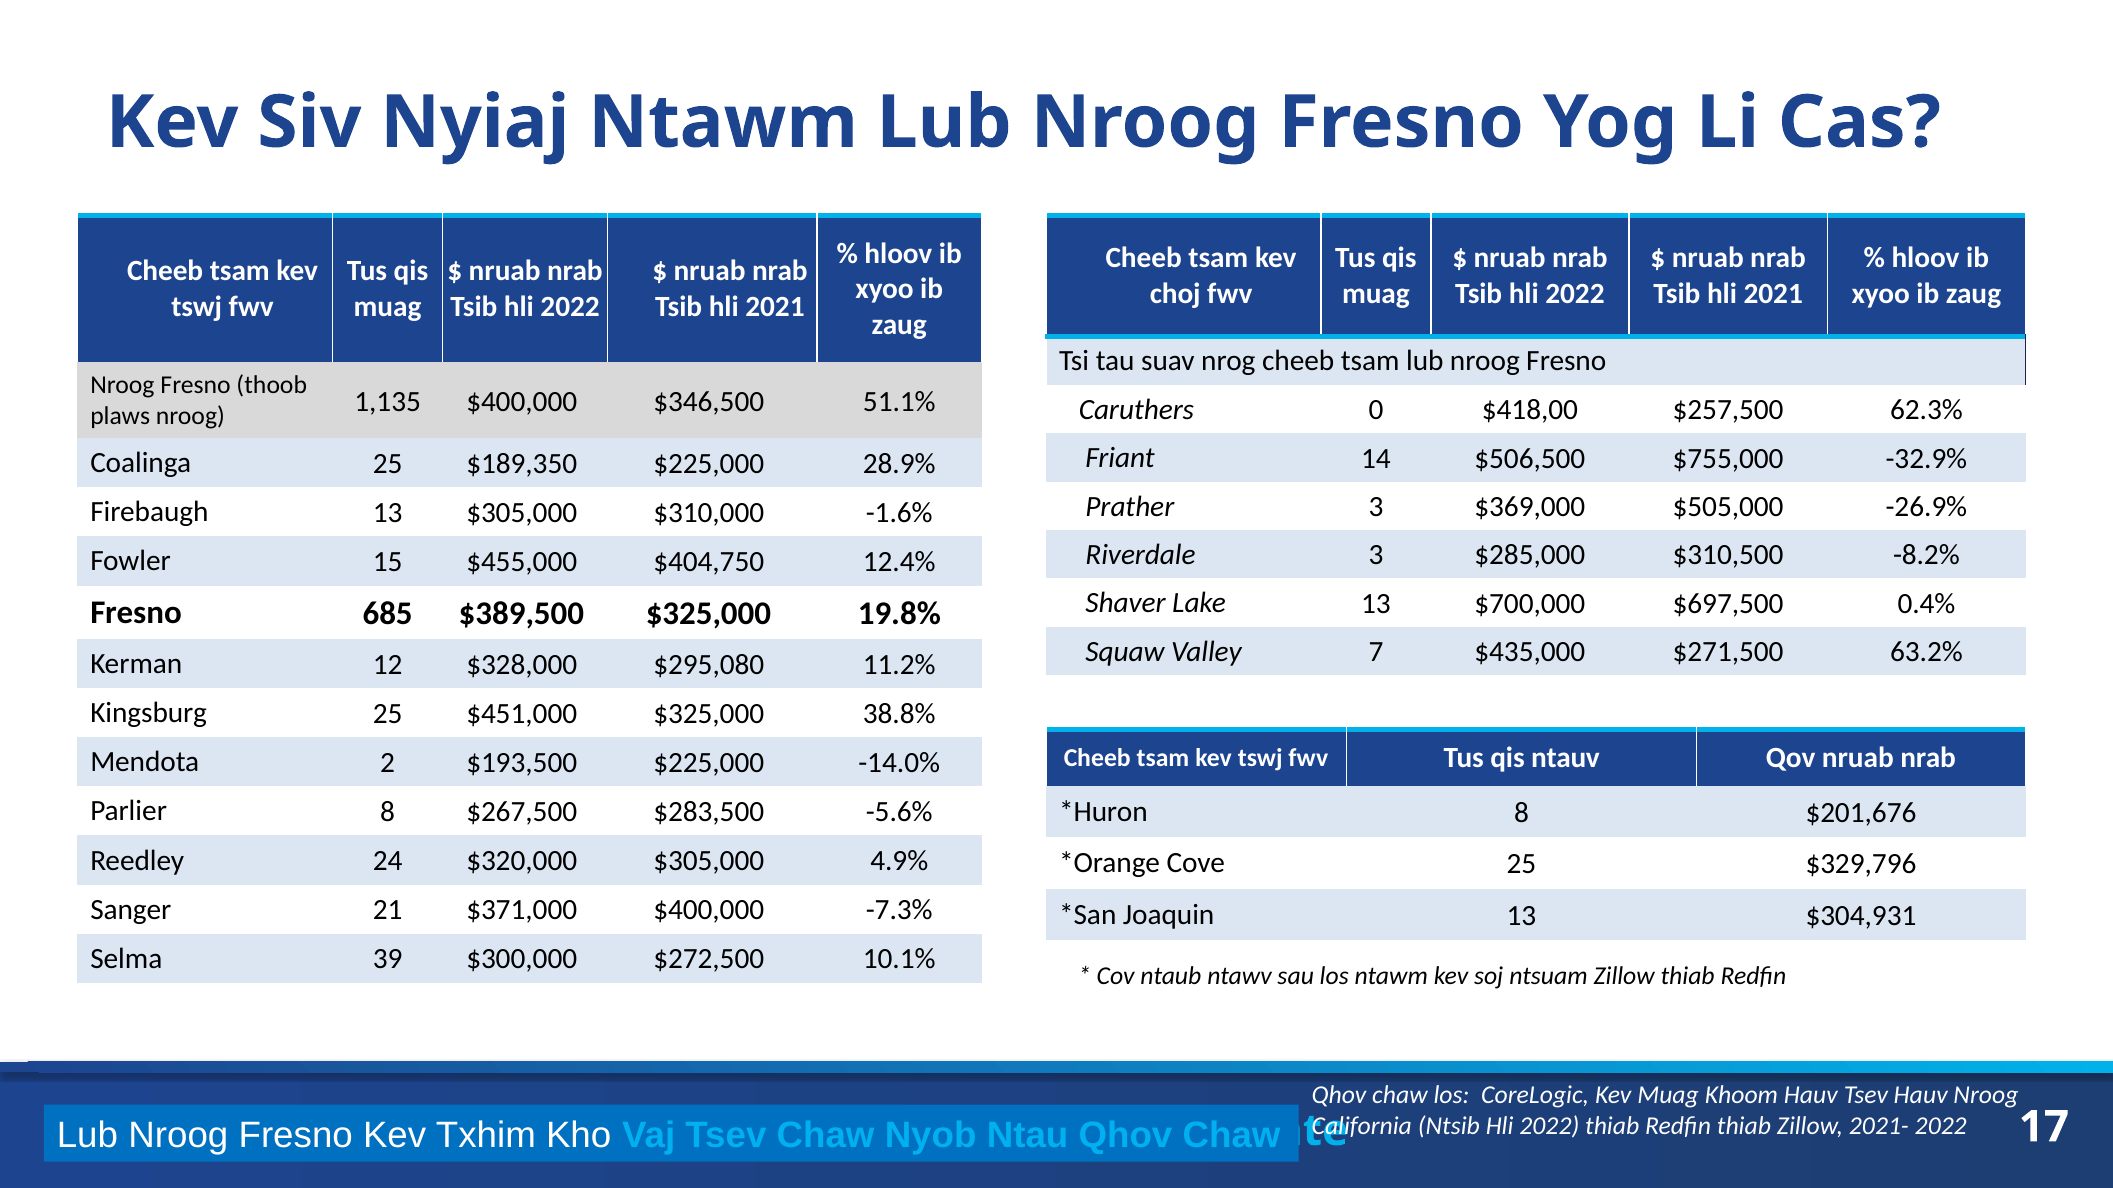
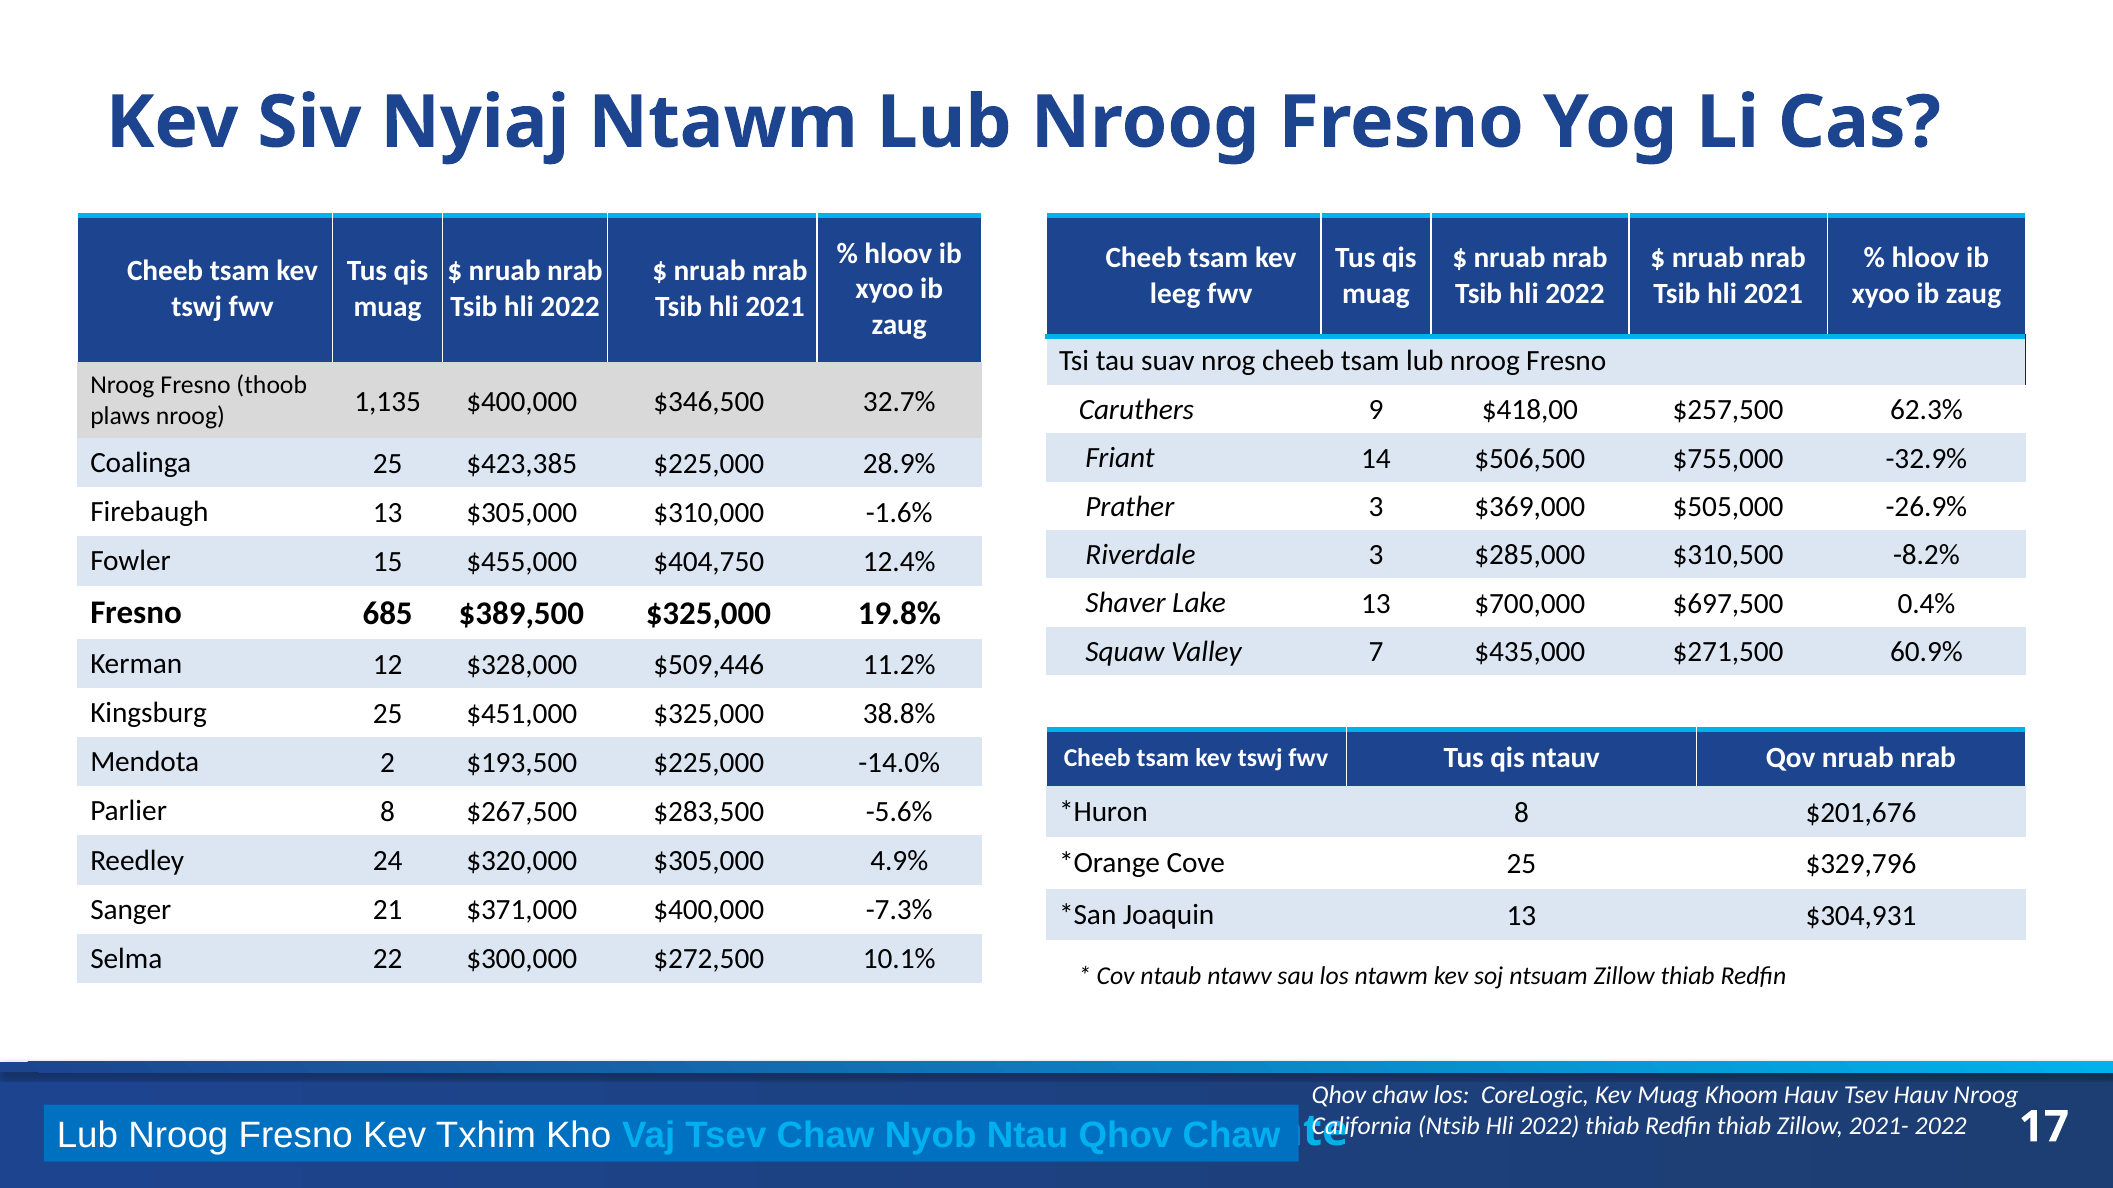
choj: choj -> leeg (1175, 294)
0: 0 -> 9 (1376, 410)
51.1%: 51.1% -> 32.7% (899, 402)
$189,350: $189,350 -> $423,385 (522, 464)
63.2%: 63.2% -> 60.9% (1926, 652)
$295,080: $295,080 -> $509,446 (709, 665)
39: 39 -> 22 (388, 960)
